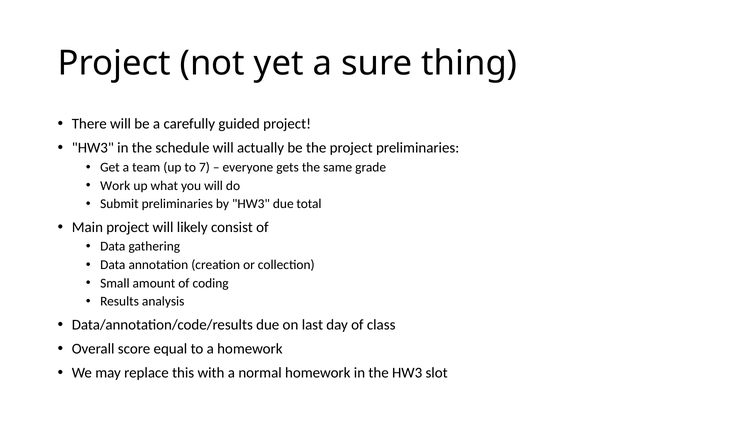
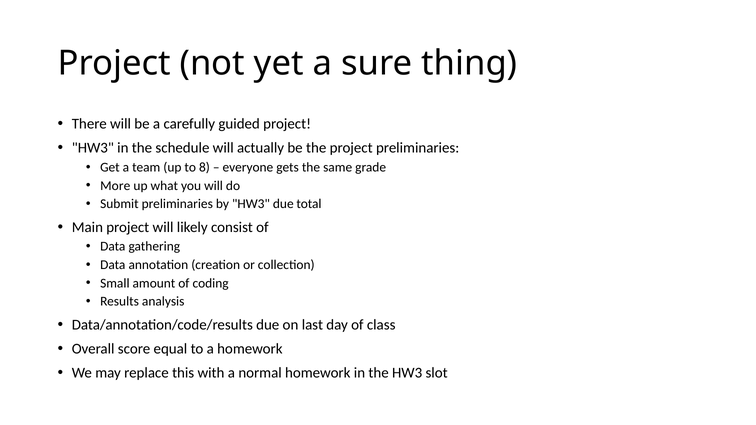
7: 7 -> 8 (204, 167)
Work: Work -> More (115, 186)
